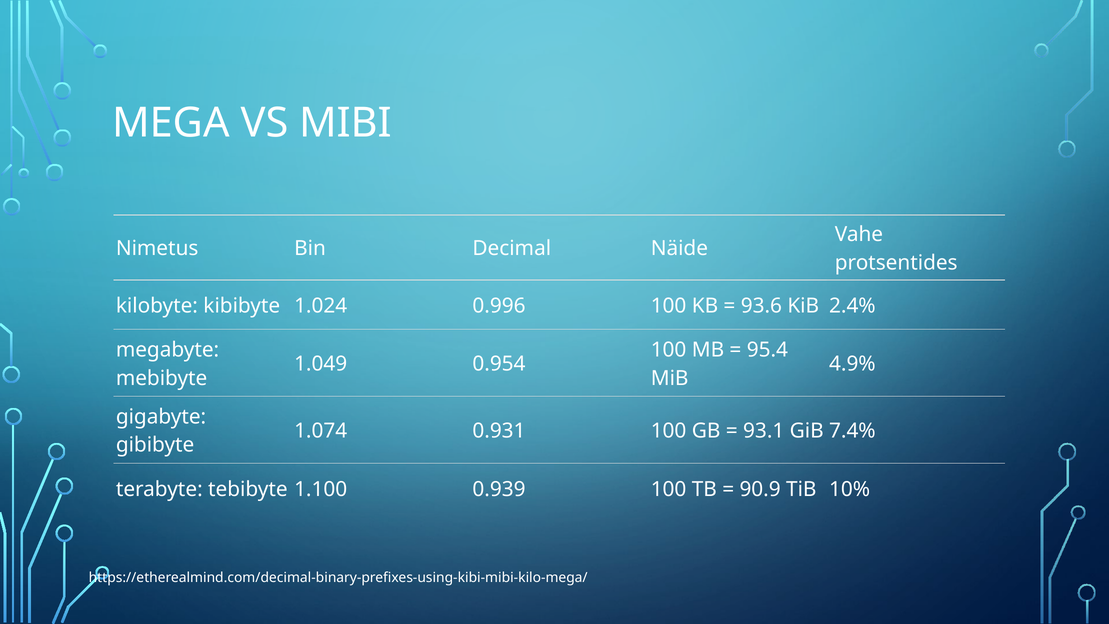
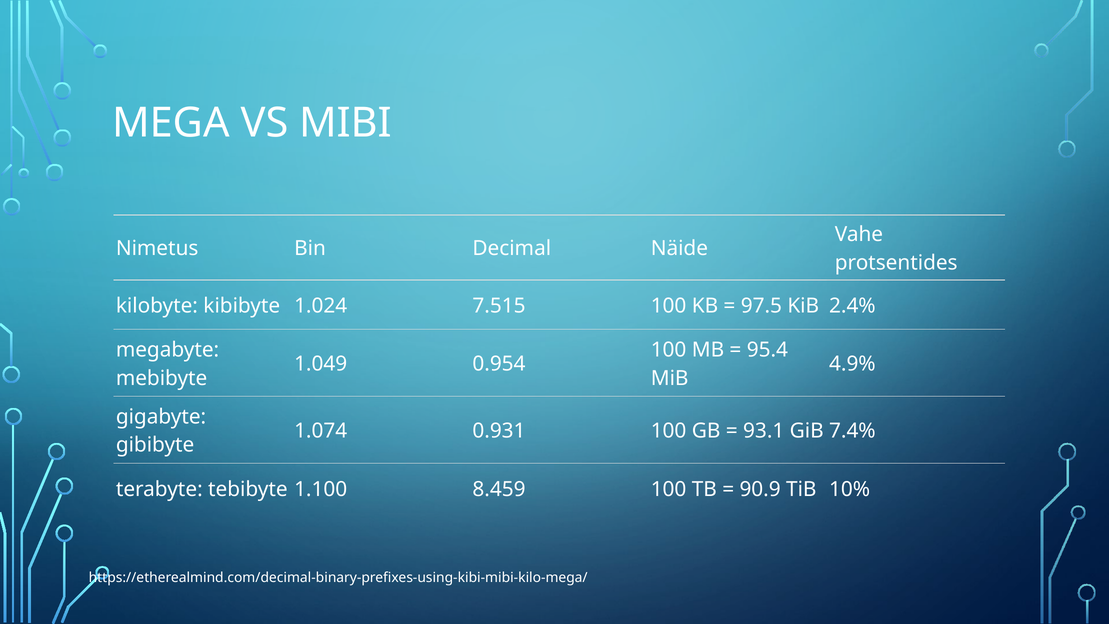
0.996: 0.996 -> 7.515 (499, 306)
93.6: 93.6 -> 97.5 (761, 306)
0.939: 0.939 -> 8.459 (499, 489)
